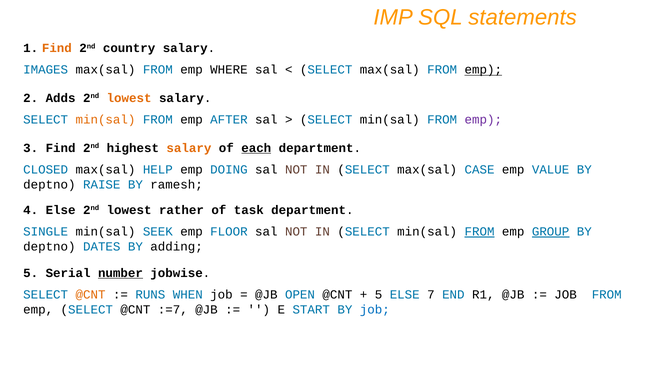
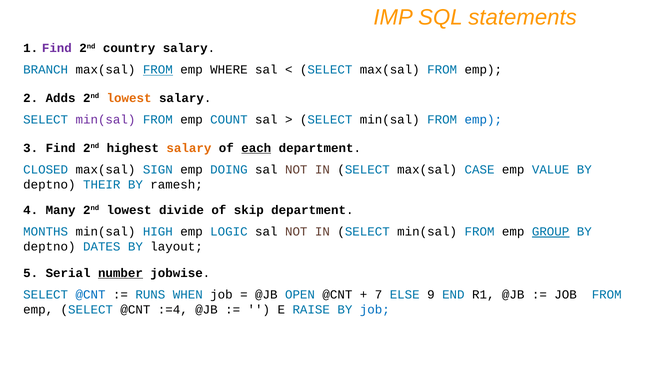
Find colour: orange -> purple (57, 48)
IMAGES: IMAGES -> BRANCH (46, 70)
FROM underline: none -> present (158, 70)
emp underline: present -> none (483, 70)
min(sal colour: orange -> purple (105, 120)
AFTER: AFTER -> COUNT (229, 120)
emp colour: purple -> blue (483, 120)
HELP: HELP -> SIGN (158, 170)
RAISE: RAISE -> THEIR (102, 185)
4 Else: Else -> Many (61, 210)
rather: rather -> divide (181, 210)
task: task -> skip (249, 210)
SINGLE: SINGLE -> MONTHS (46, 232)
SEEK: SEEK -> HIGH (158, 232)
FLOOR: FLOOR -> LOGIC (229, 232)
FROM underline: present -> none (480, 232)
adding: adding -> layout (177, 247)
@CNT colour: orange -> blue (91, 295)
5: 5 -> 7 (379, 295)
7: 7 -> 9 (431, 295)
:=7: :=7 -> :=4 (173, 310)
START: START -> RAISE (311, 310)
